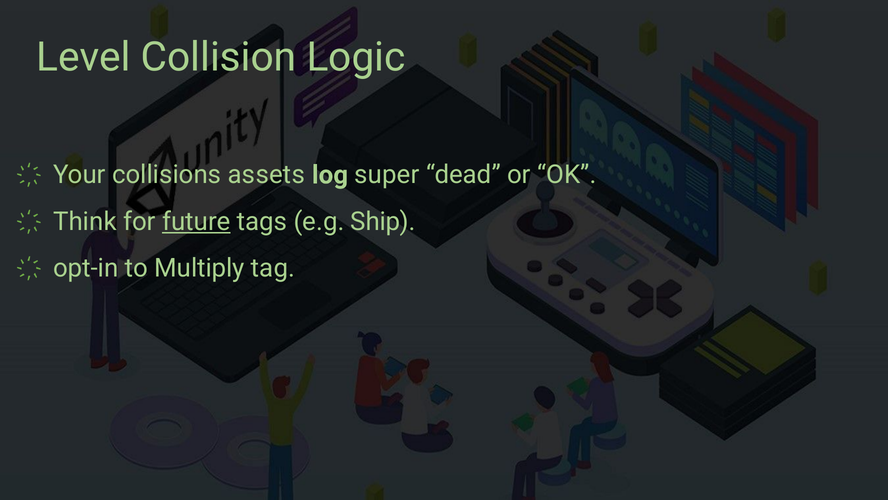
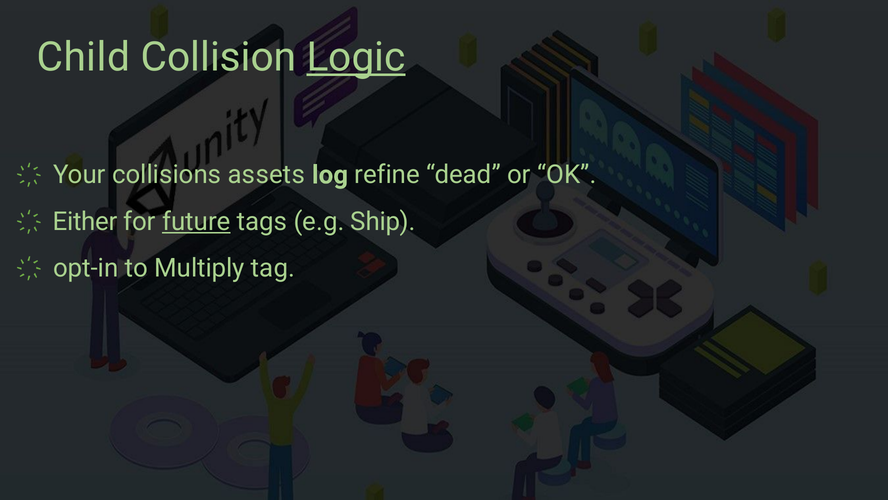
Level: Level -> Child (83, 57)
Logic underline: none -> present (356, 57)
super: super -> refine (387, 175)
Think: Think -> Either (85, 221)
